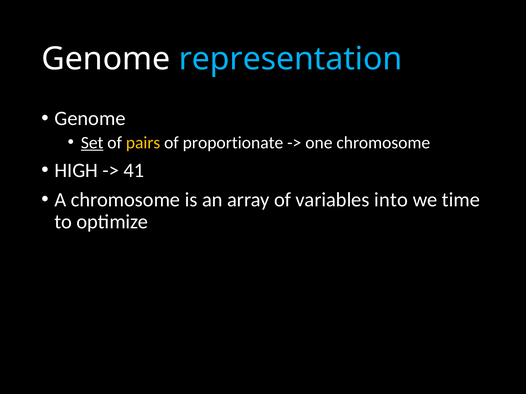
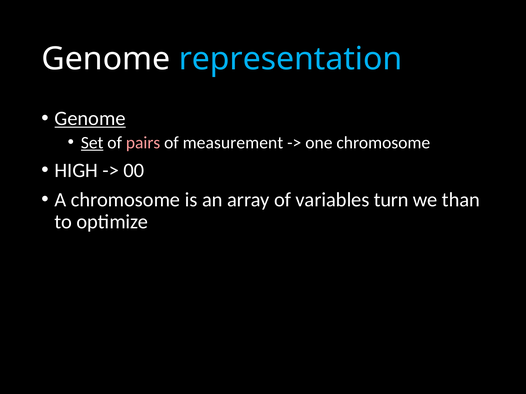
Genome underline: none -> present (90, 119)
pairs colour: yellow -> pink (143, 143)
proportionate: proportionate -> measurement (233, 143)
41: 41 -> 00 (134, 171)
into: into -> turn (391, 200)
time: time -> than (461, 200)
